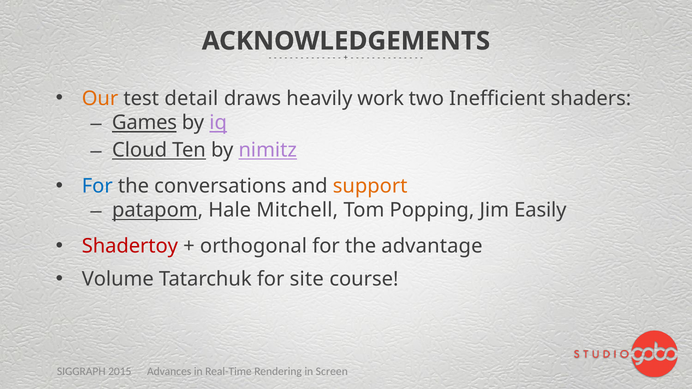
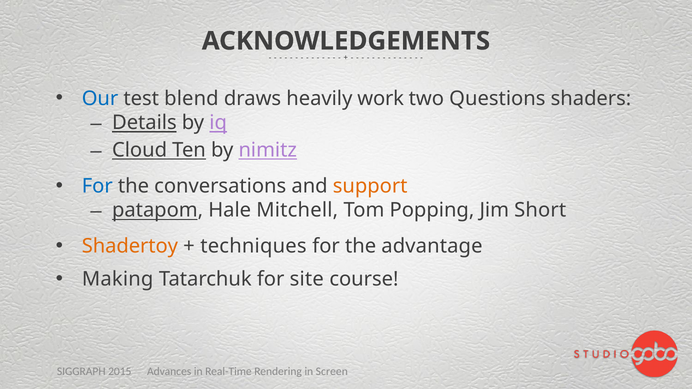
Our colour: orange -> blue (100, 98)
detail: detail -> blend (191, 98)
Inefficient: Inefficient -> Questions (497, 98)
Games: Games -> Details (144, 123)
Easily: Easily -> Short (540, 210)
Shadertoy colour: red -> orange (130, 246)
orthogonal: orthogonal -> techniques (253, 246)
Volume: Volume -> Making (118, 279)
